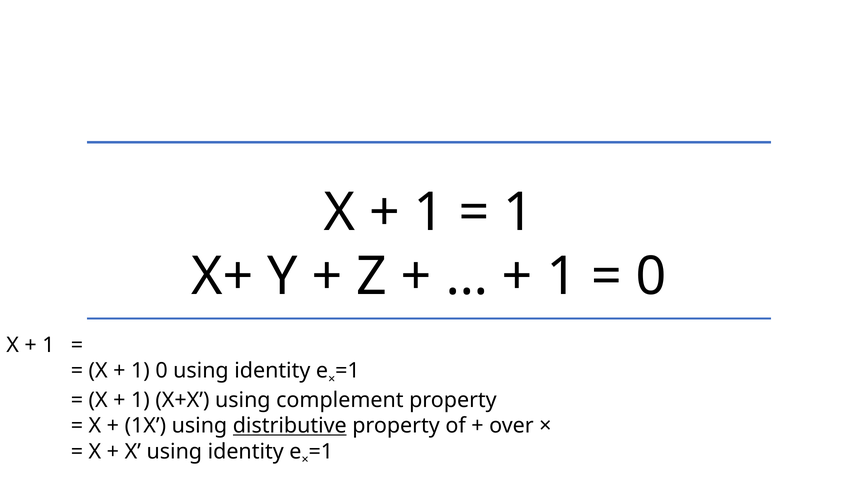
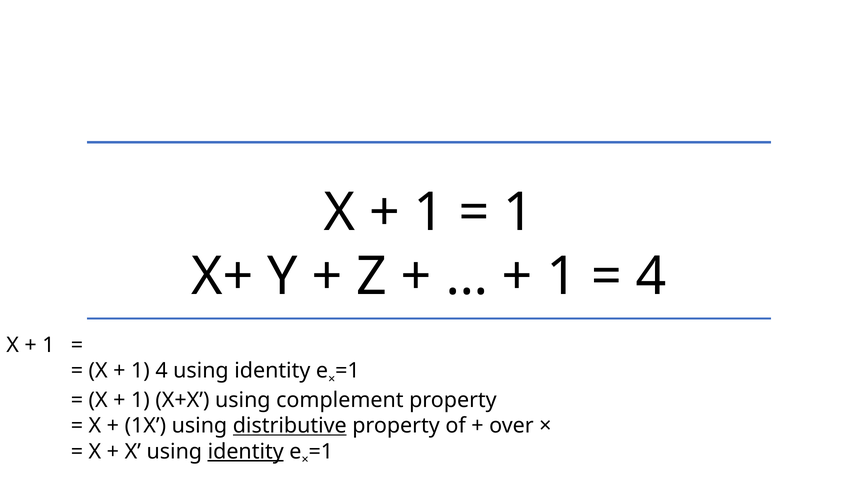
0: 0 -> 4 (651, 277)
1 0: 0 -> 4 (162, 371)
identity underline: none -> present (246, 452)
